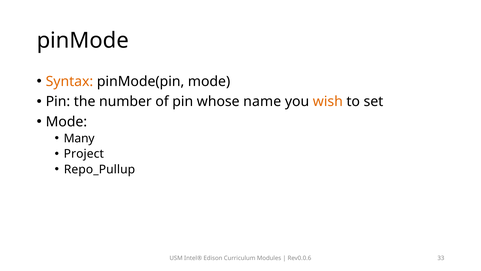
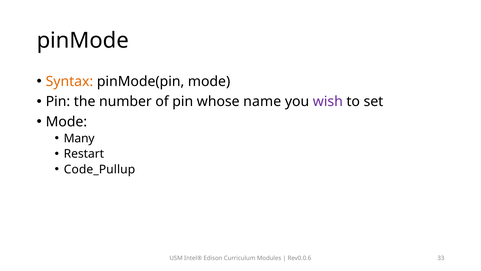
wish colour: orange -> purple (328, 101)
Project: Project -> Restart (84, 154)
Repo_Pullup: Repo_Pullup -> Code_Pullup (100, 169)
